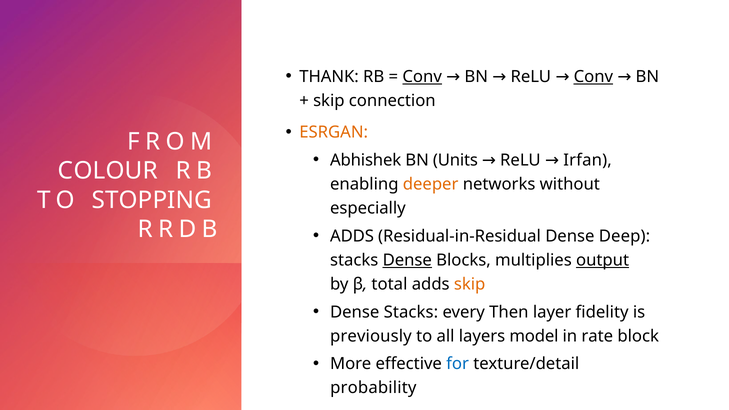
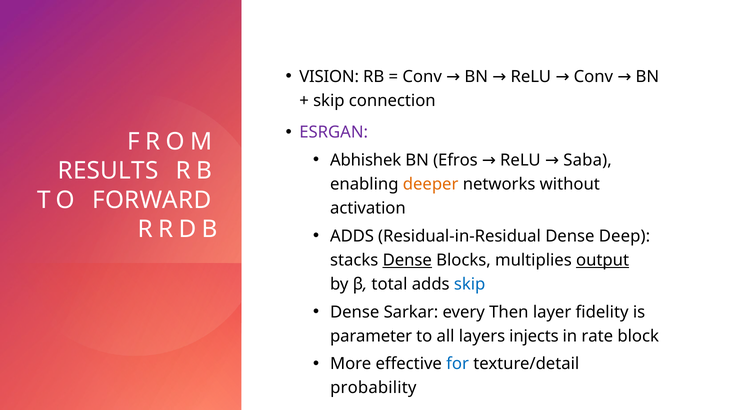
THANK: THANK -> VISION (329, 77)
Conv underline: present -> none (422, 77)
Conv underline: present -> none (593, 77)
ESRGAN colour: orange -> purple (334, 132)
Units: Units -> Efros (455, 160)
Irfan: Irfan -> Saba (588, 160)
COLOUR: COLOUR -> RESULTS (108, 171)
STOPPING: STOPPING -> FORWARD (152, 200)
especially: especially -> activation (368, 208)
skip colour: orange -> blue (470, 284)
Dense Stacks: Stacks -> Sarkar (411, 312)
previously: previously -> parameter (371, 336)
model: model -> injects (534, 336)
